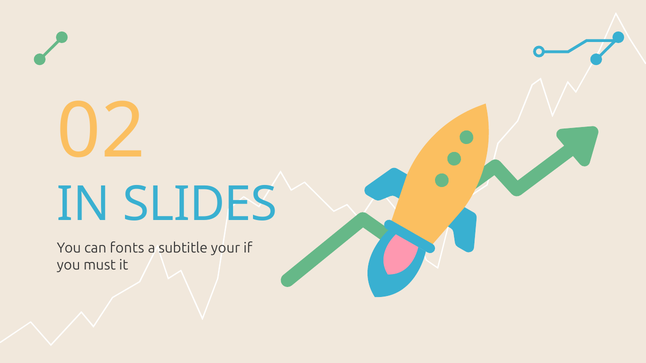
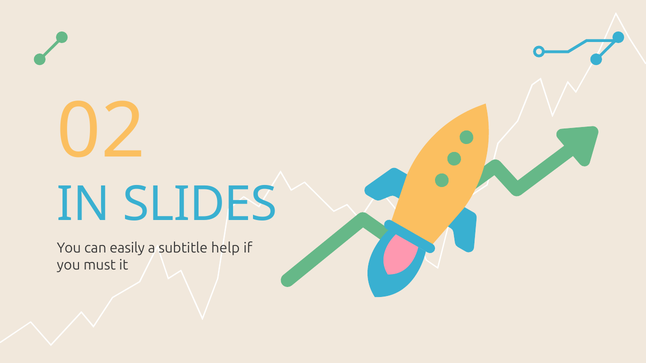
fonts: fonts -> easily (127, 248)
your: your -> help (226, 248)
